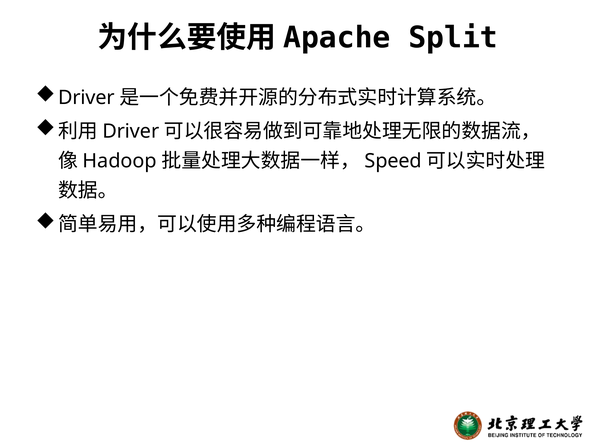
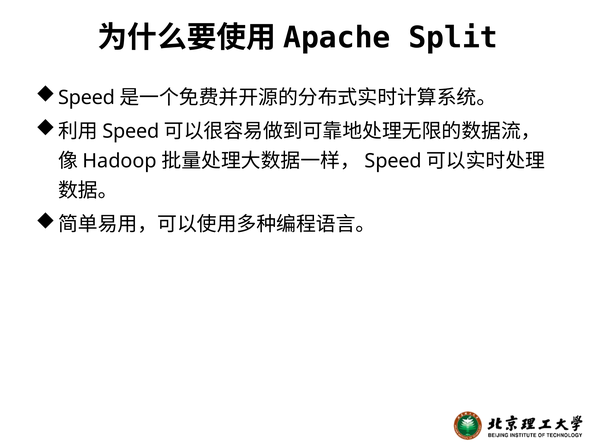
Driver: Driver -> Speed (86, 98)
Driver: Driver -> Speed (131, 131)
